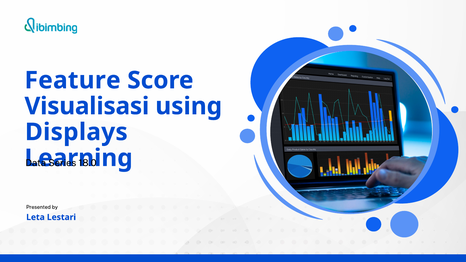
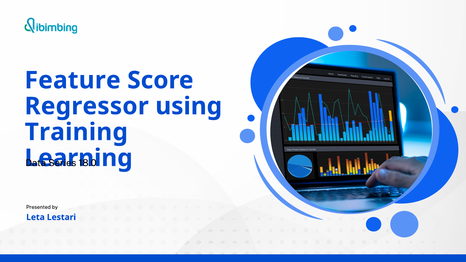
Visualisasi: Visualisasi -> Regressor (87, 106)
Displays: Displays -> Training (76, 132)
